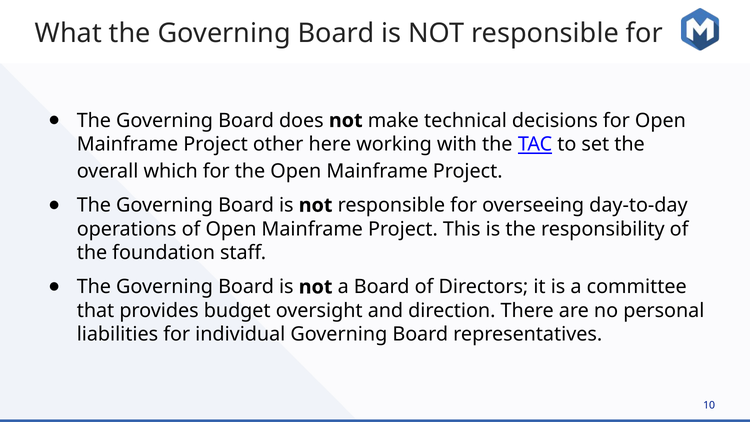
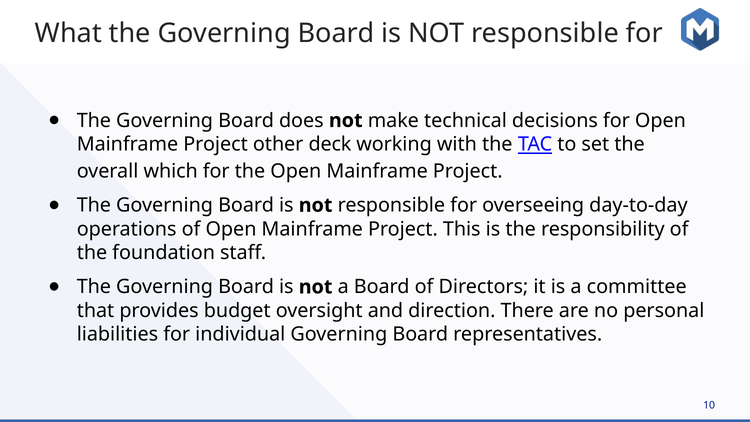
here: here -> deck (330, 144)
